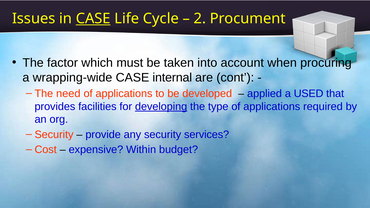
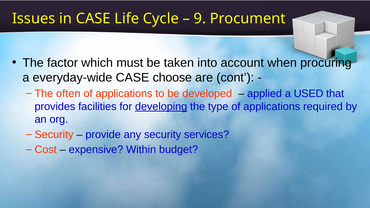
CASE underline: present -> none (93, 19)
2: 2 -> 9 (200, 19)
wrapping-wide: wrapping-wide -> everyday-wide (72, 78)
internal: internal -> choose (172, 78)
need: need -> often (68, 94)
